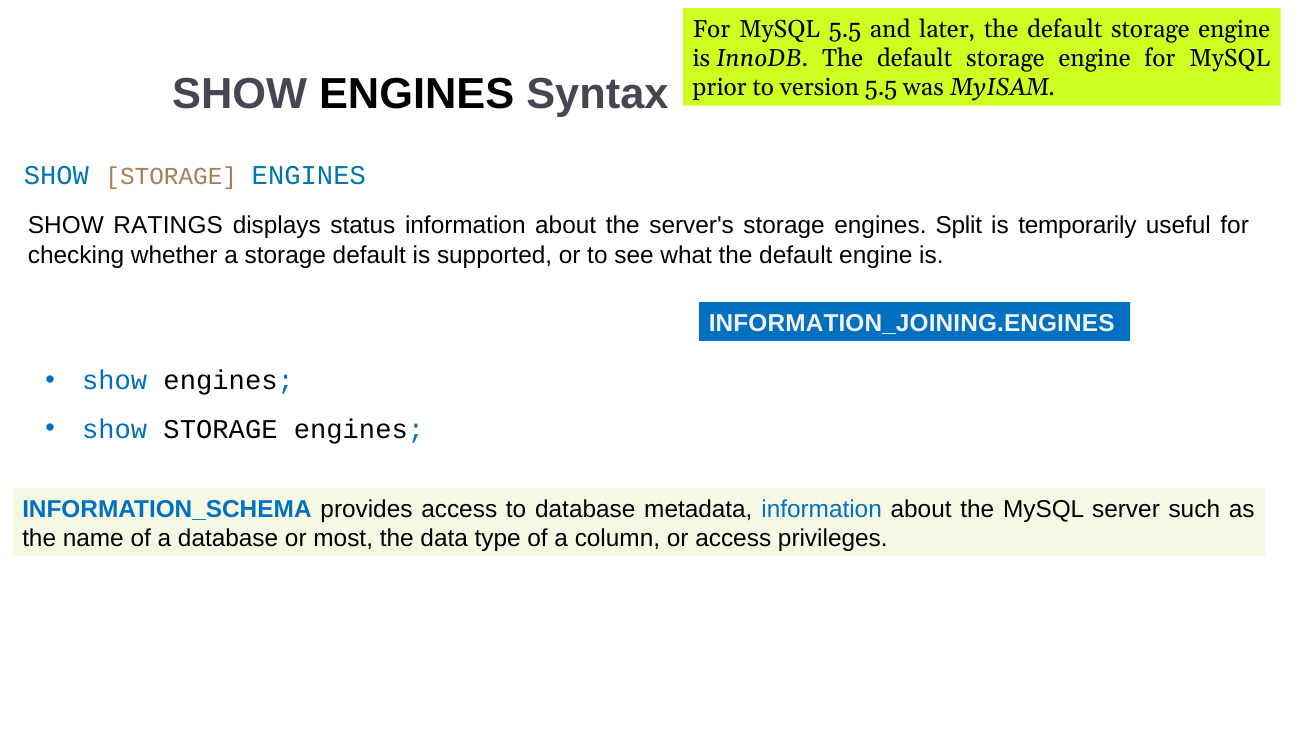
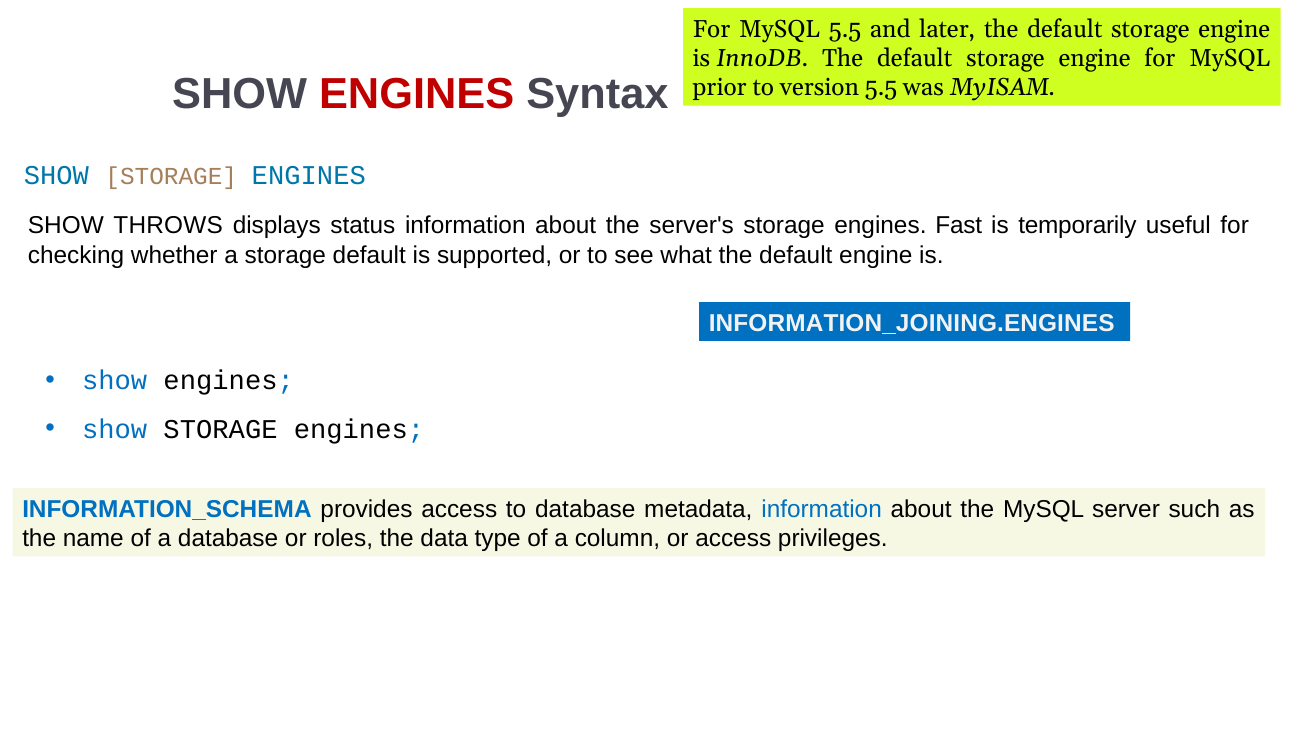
ENGINES colour: black -> red (417, 94)
RATINGS: RATINGS -> THROWS (168, 226)
Split: Split -> Fast (959, 226)
most: most -> roles (343, 538)
